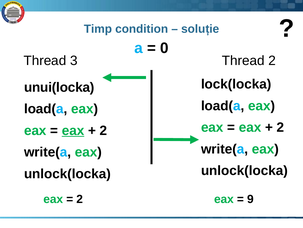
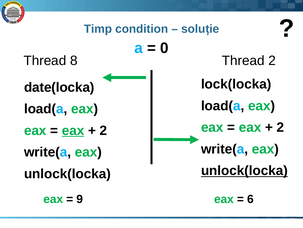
3: 3 -> 8 (74, 60)
unui(locka: unui(locka -> date(locka (59, 87)
unlock(locka underline: none -> present (244, 170)
2: 2 -> 9 (80, 199)
9: 9 -> 6 (250, 199)
